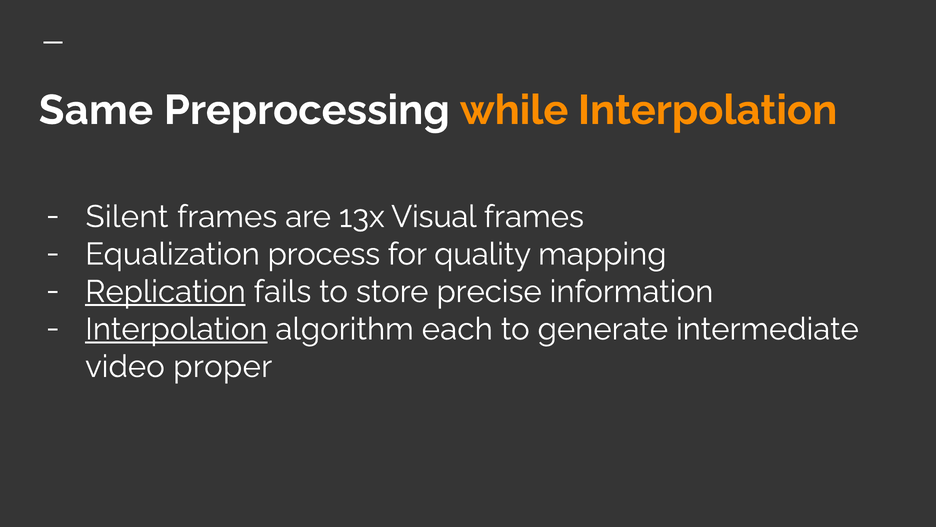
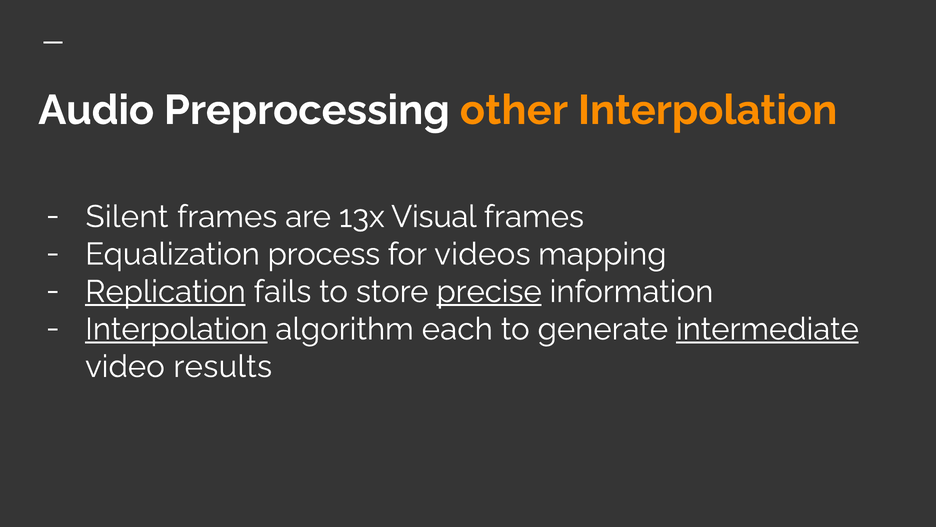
Same: Same -> Audio (96, 110)
while: while -> other (514, 110)
quality: quality -> videos (482, 254)
precise underline: none -> present (489, 291)
intermediate underline: none -> present (767, 329)
proper: proper -> results (223, 366)
